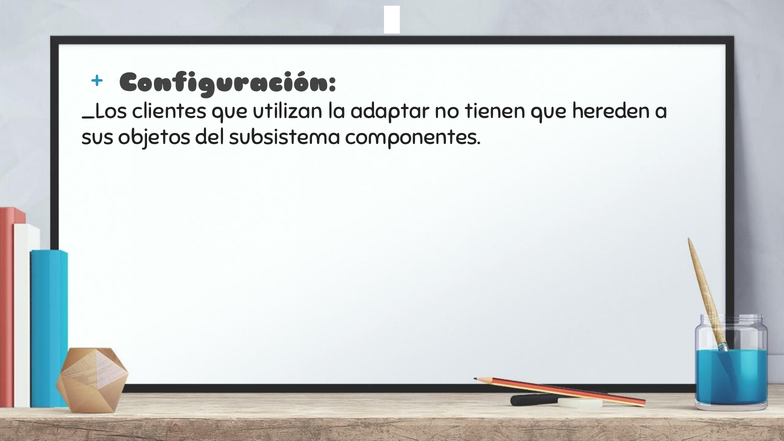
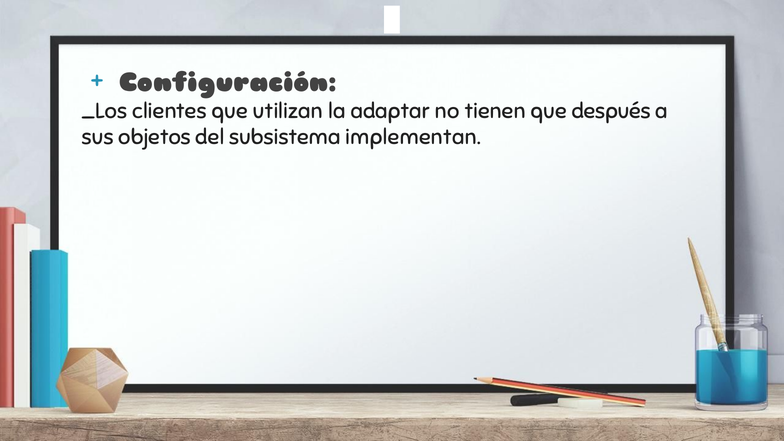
hereden: hereden -> después (611, 111)
componentes: componentes -> implementan (413, 137)
